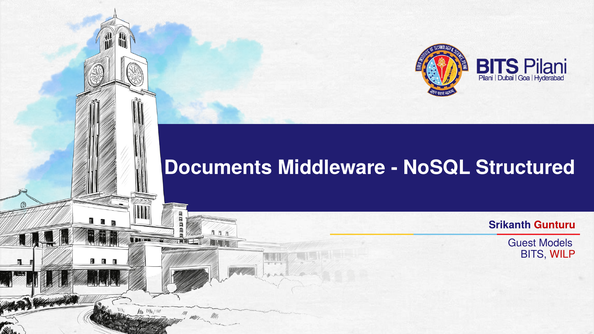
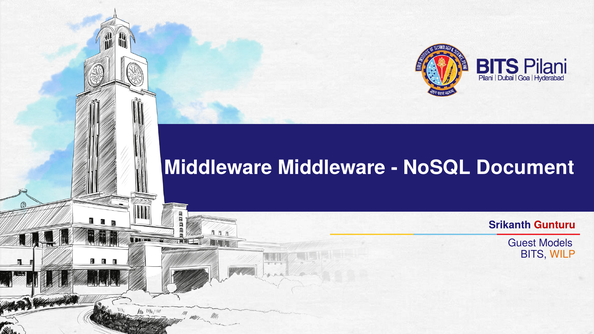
Documents: Documents -> Middleware (218, 168)
Structured: Structured -> Document (525, 168)
WILP colour: red -> orange (563, 254)
